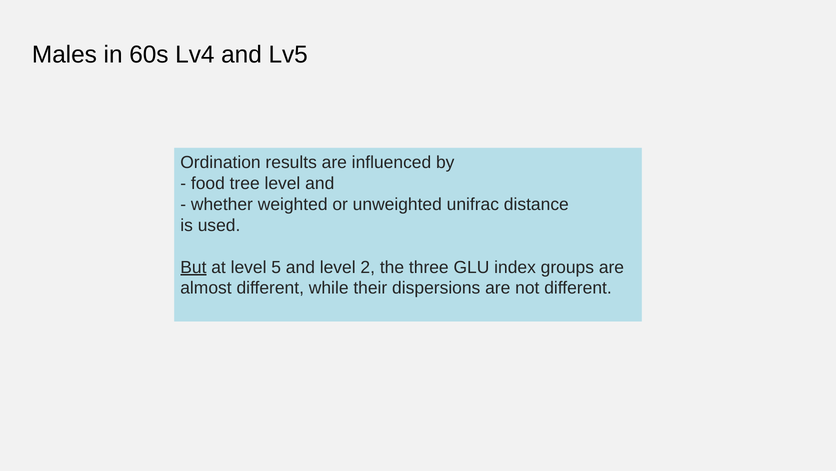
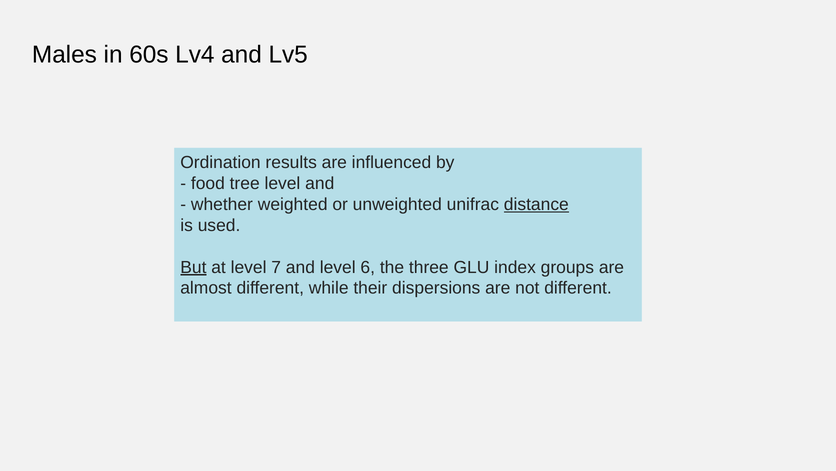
distance underline: none -> present (536, 204)
5: 5 -> 7 (276, 267)
2: 2 -> 6 (368, 267)
